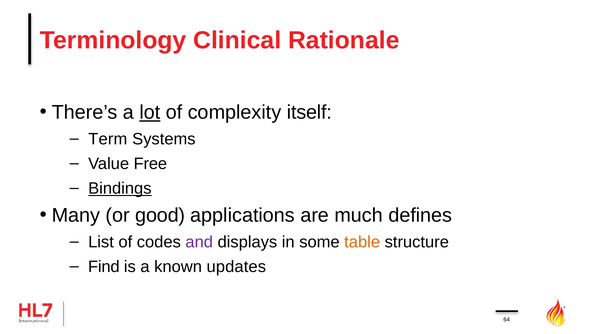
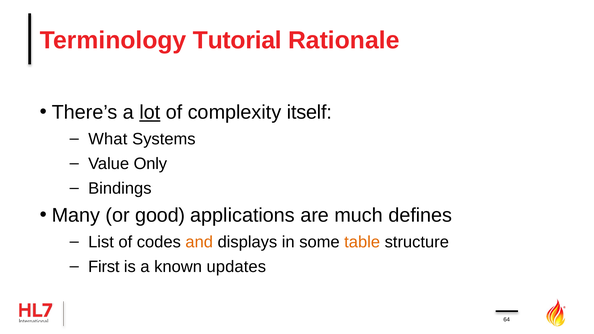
Clinical: Clinical -> Tutorial (237, 41)
Term: Term -> What (108, 139)
Free: Free -> Only (150, 164)
Bindings underline: present -> none (120, 189)
and colour: purple -> orange (199, 242)
Find: Find -> First (104, 267)
